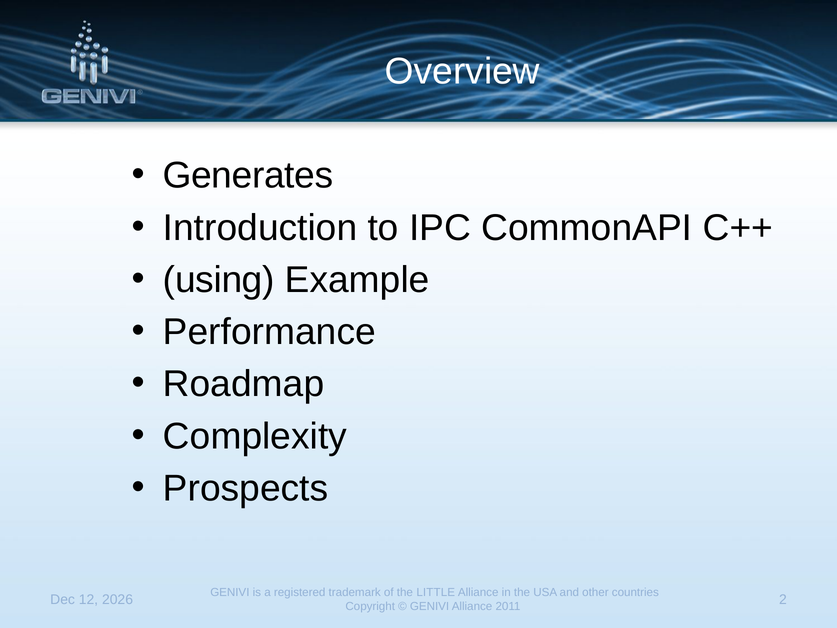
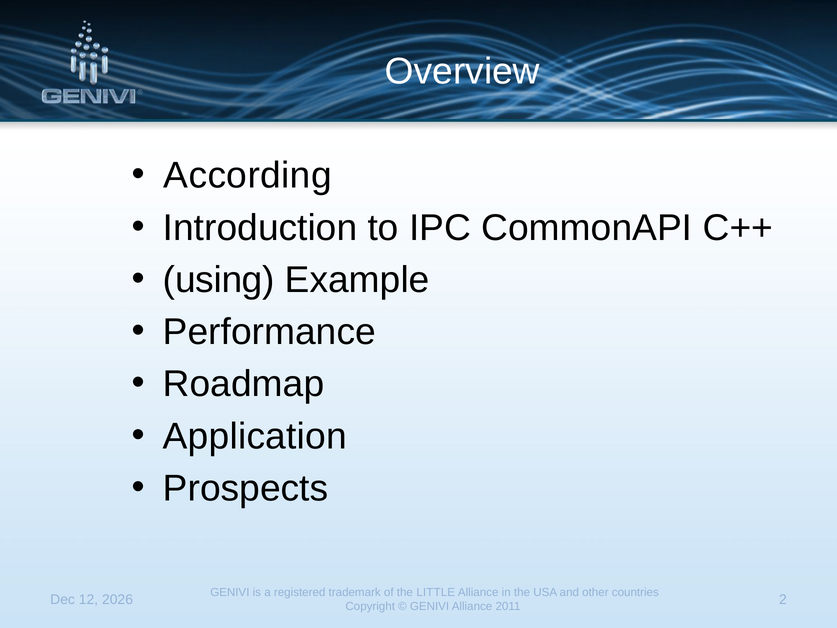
Generates: Generates -> According (248, 176)
Complexity: Complexity -> Application (255, 436)
